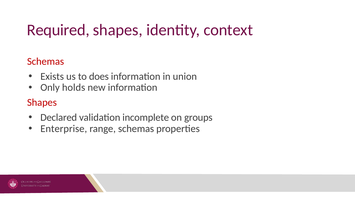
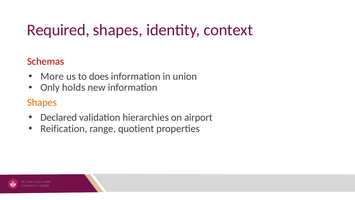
Exists: Exists -> More (52, 76)
Shapes colour: red -> orange (42, 102)
incomplete: incomplete -> hierarchies (146, 117)
groups: groups -> airport (198, 117)
Enterprise: Enterprise -> Reification (64, 128)
range schemas: schemas -> quotient (136, 128)
